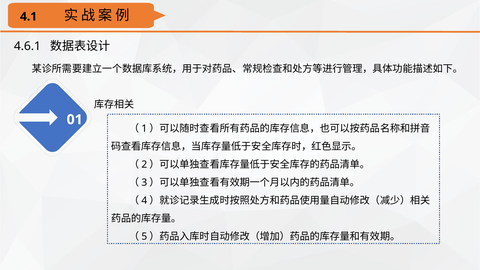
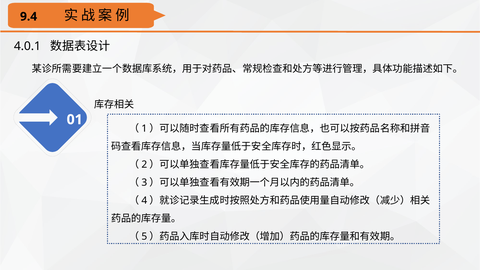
4.1: 4.1 -> 9.4 (29, 17)
4.6.1: 4.6.1 -> 4.0.1 (27, 46)
